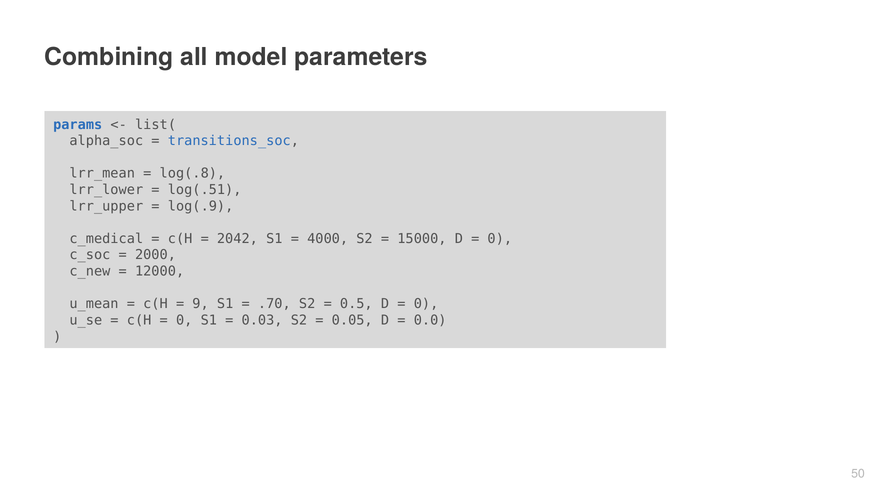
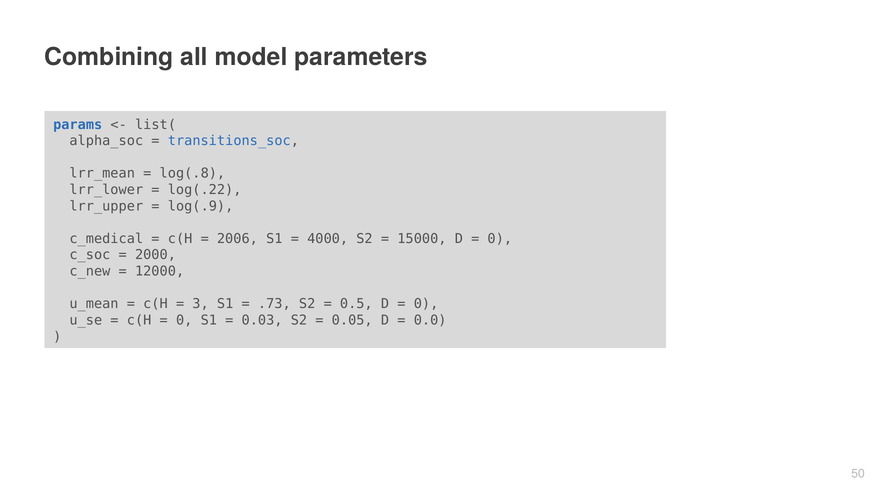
log(.51: log(.51 -> log(.22 (205, 190)
2042: 2042 -> 2006 (237, 239)
9: 9 -> 3 (201, 304)
.70: .70 -> .73 (274, 304)
